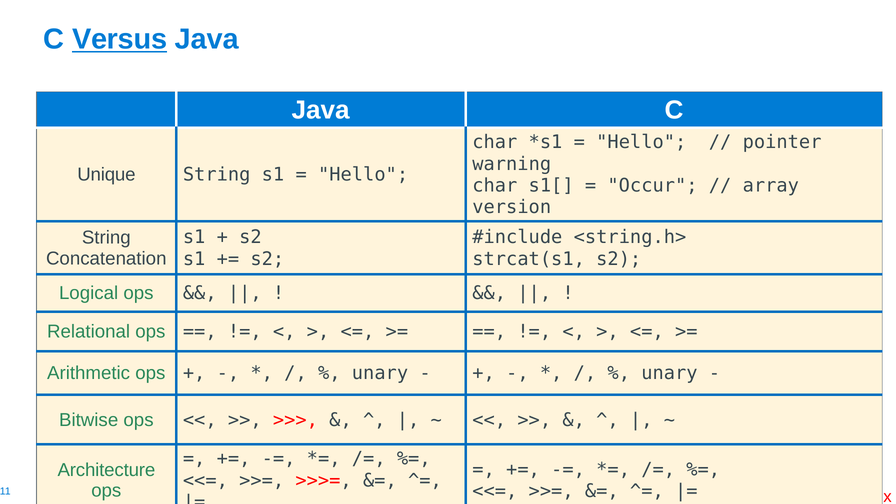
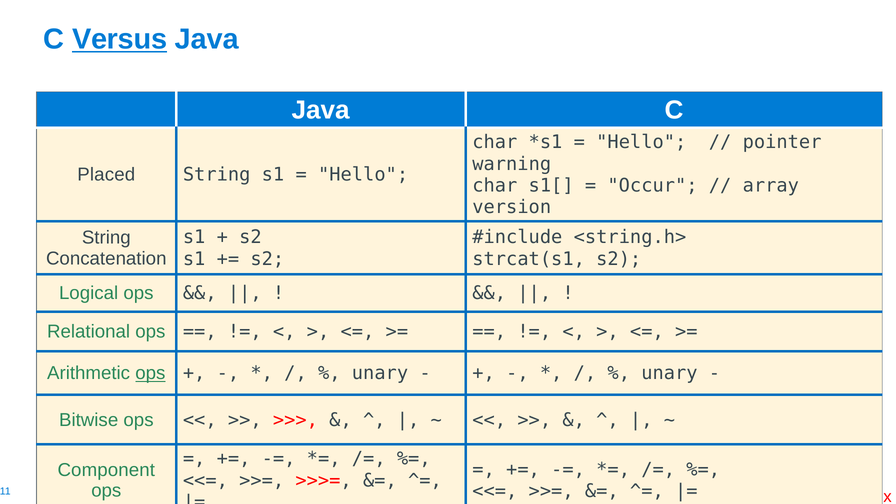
Unique: Unique -> Placed (106, 175)
ops underline: none -> present (150, 373)
Architecture: Architecture -> Component (106, 470)
